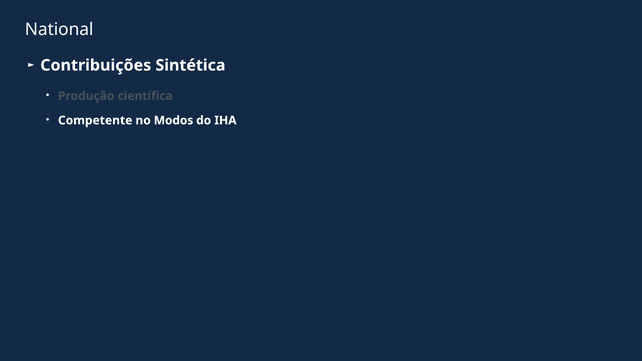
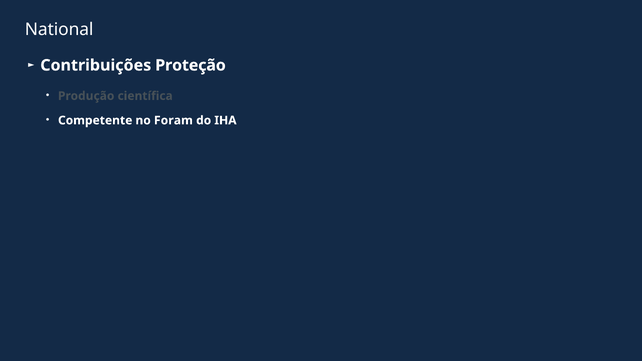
Sintética: Sintética -> Proteção (191, 65)
Modos: Modos -> Foram (173, 120)
